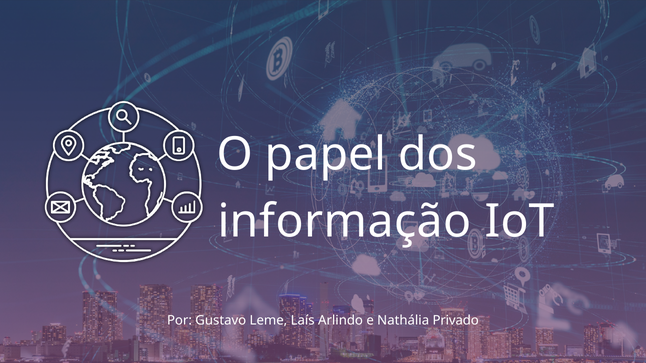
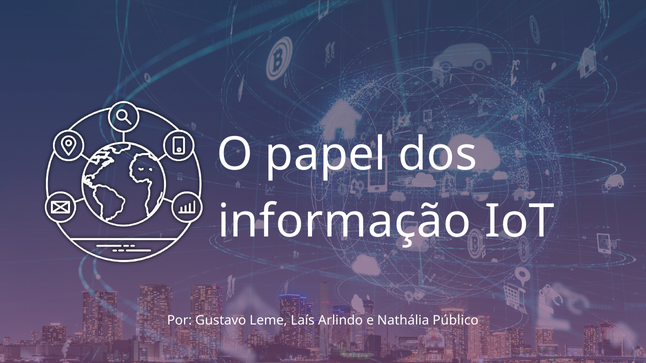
Privado: Privado -> Público (456, 321)
